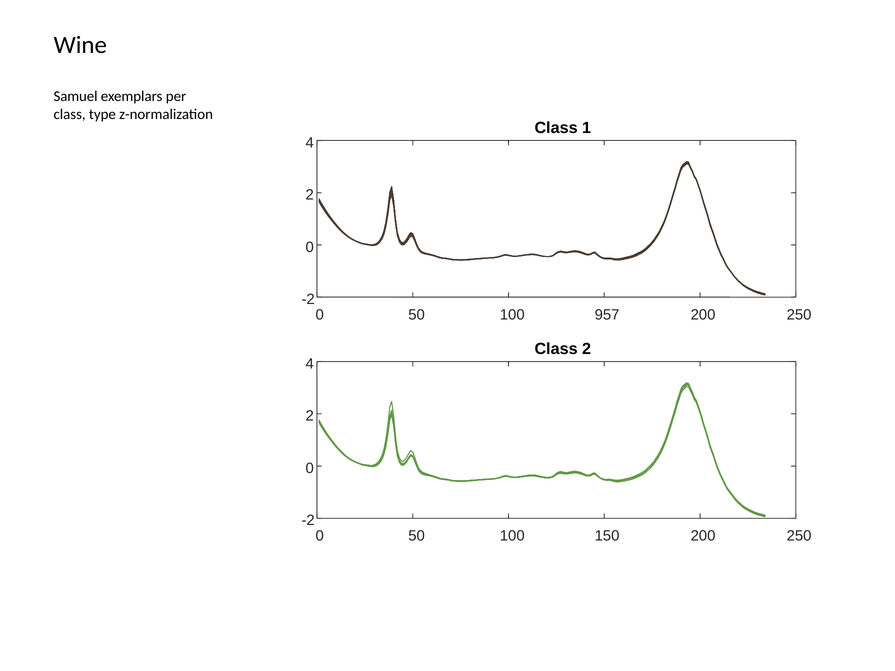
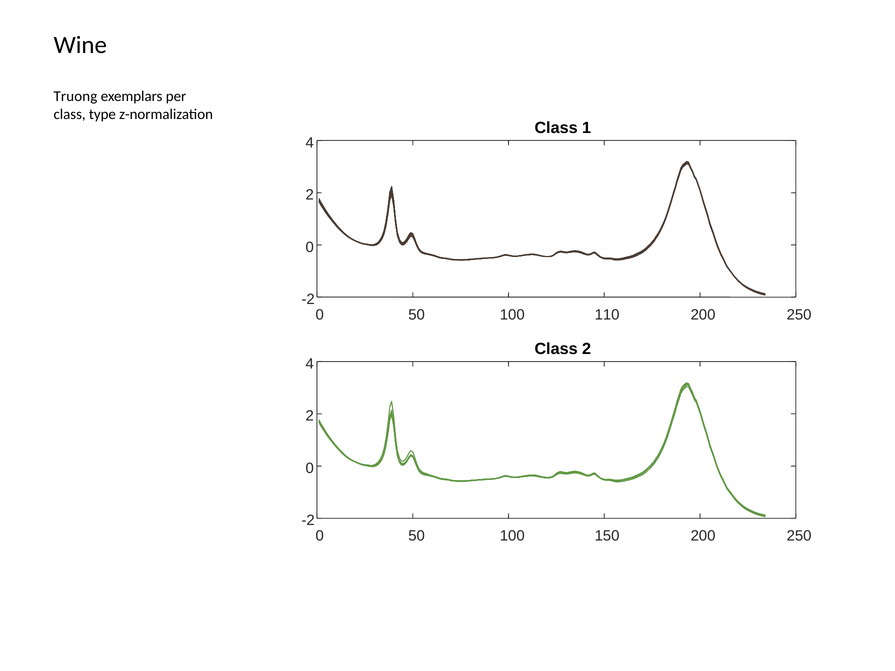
Samuel: Samuel -> Truong (75, 96)
957: 957 -> 110 (607, 315)
